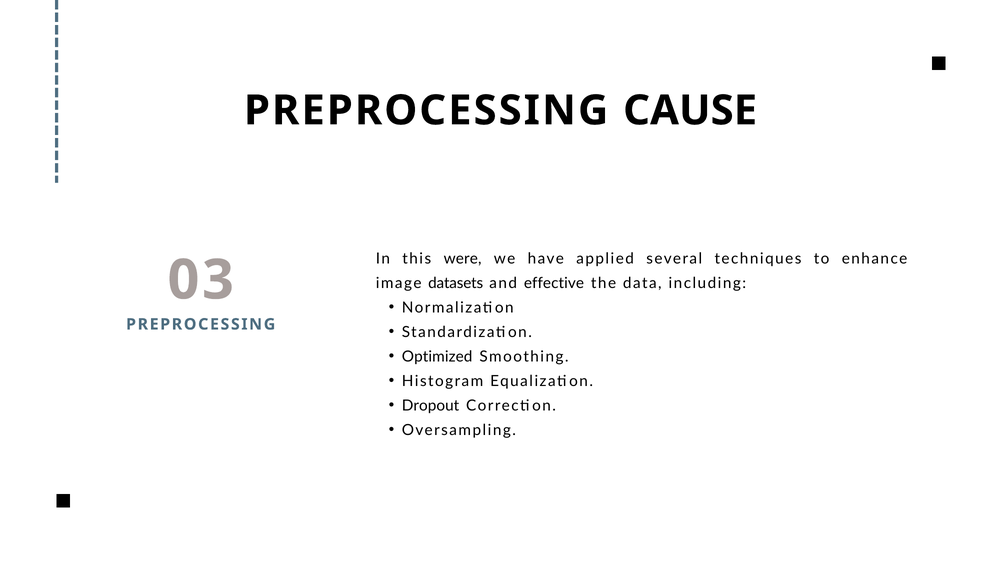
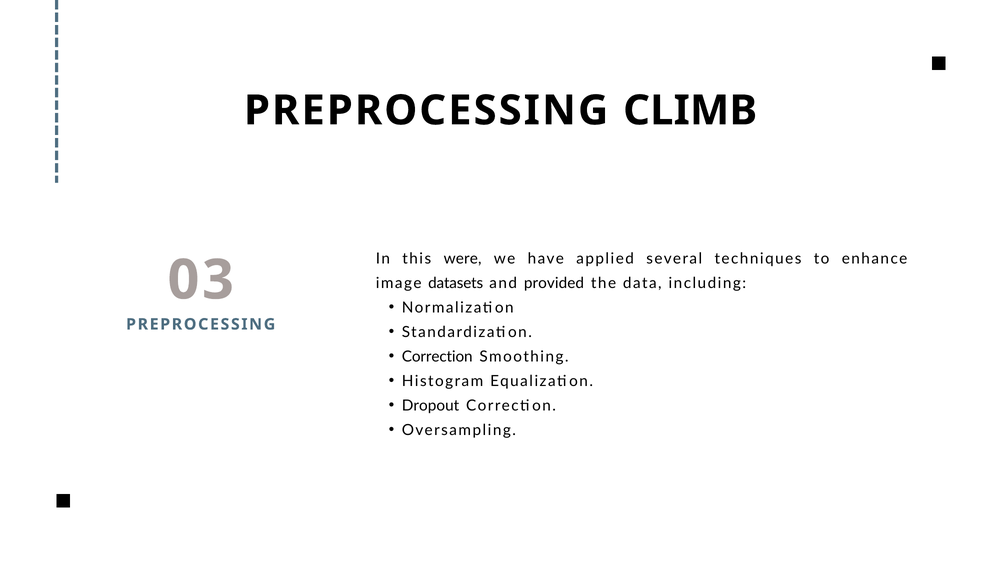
CAUSE: CAUSE -> CLIMB (690, 111)
effective: effective -> provided (554, 283)
Optimized: Optimized -> Correction (437, 356)
